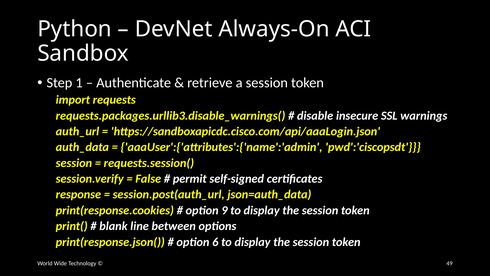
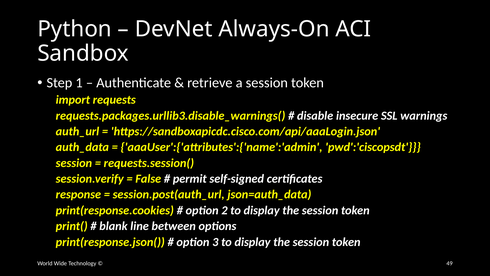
9: 9 -> 2 (224, 210)
6: 6 -> 3 (215, 242)
